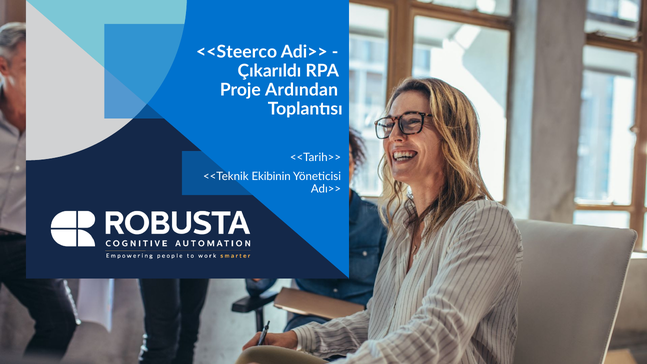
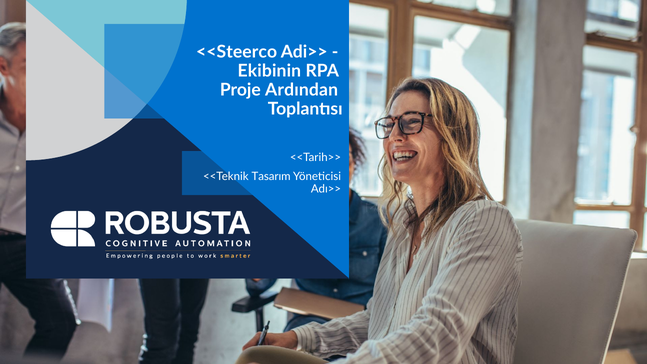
Çıkarıldı: Çıkarıldı -> Ekibinin (269, 71)
Ekibinin: Ekibinin -> Tasarım (271, 176)
